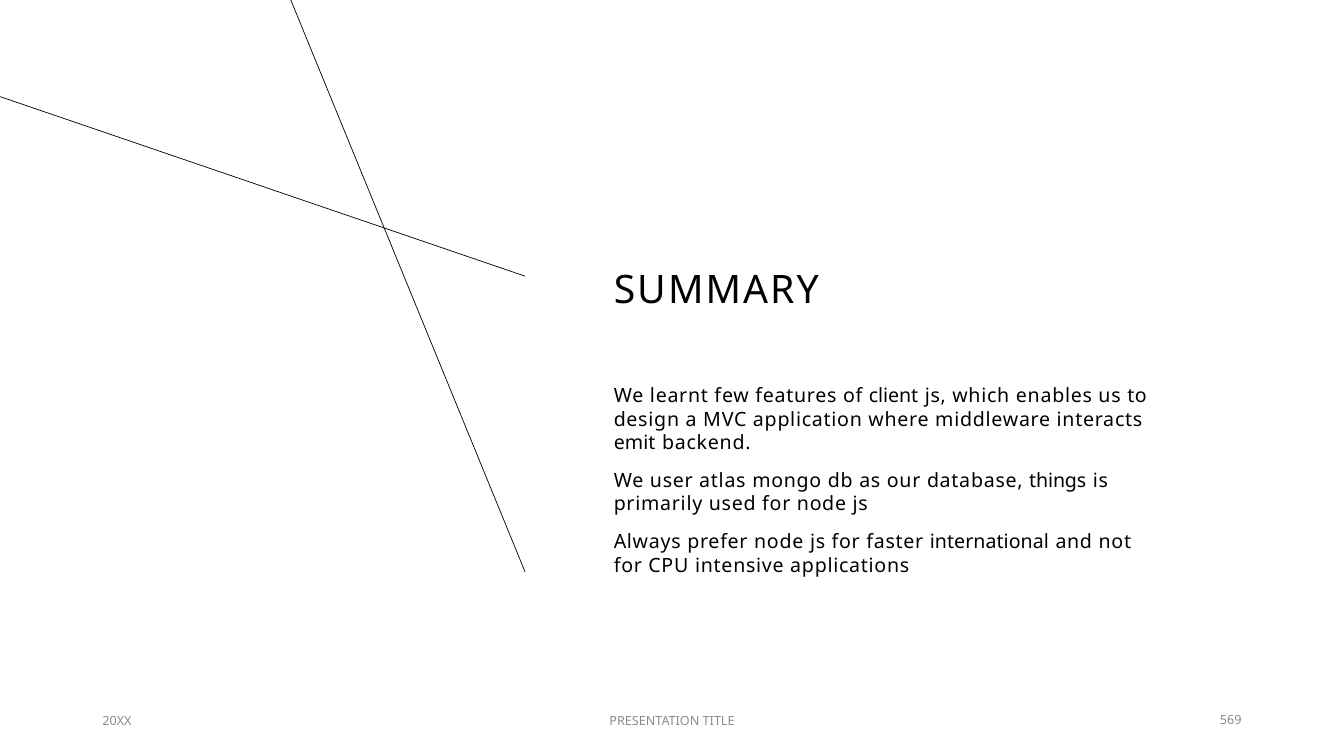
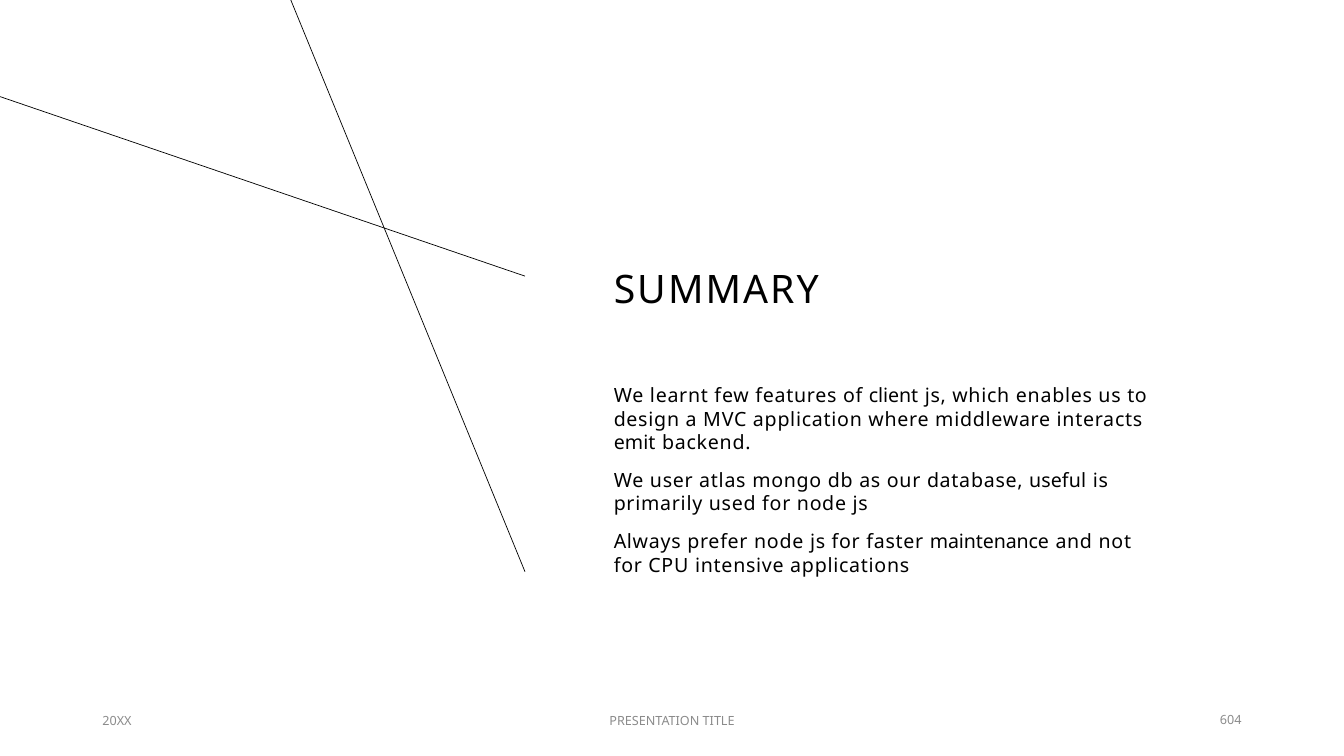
things: things -> useful (1058, 481)
international: international -> maintenance (989, 542)
569: 569 -> 604 (1231, 721)
